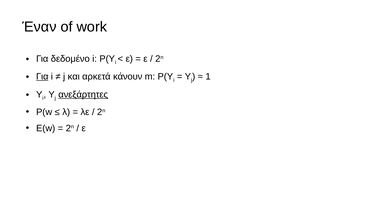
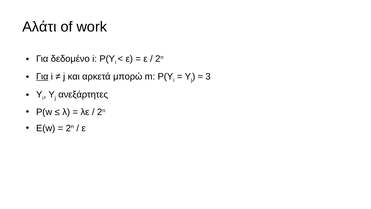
Έναν: Έναν -> Αλάτι (39, 27)
κάνουν: κάνουν -> μπορώ (128, 76)
1: 1 -> 3 (208, 76)
ανεξάρτητες underline: present -> none (83, 94)
